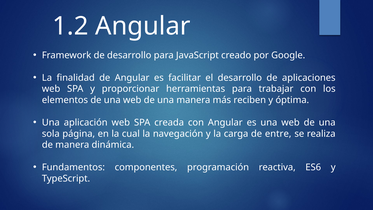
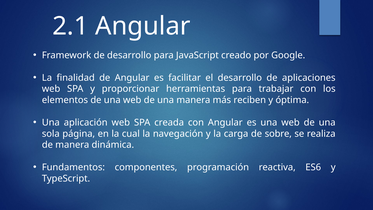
1.2: 1.2 -> 2.1 (70, 26)
entre: entre -> sobre (278, 134)
